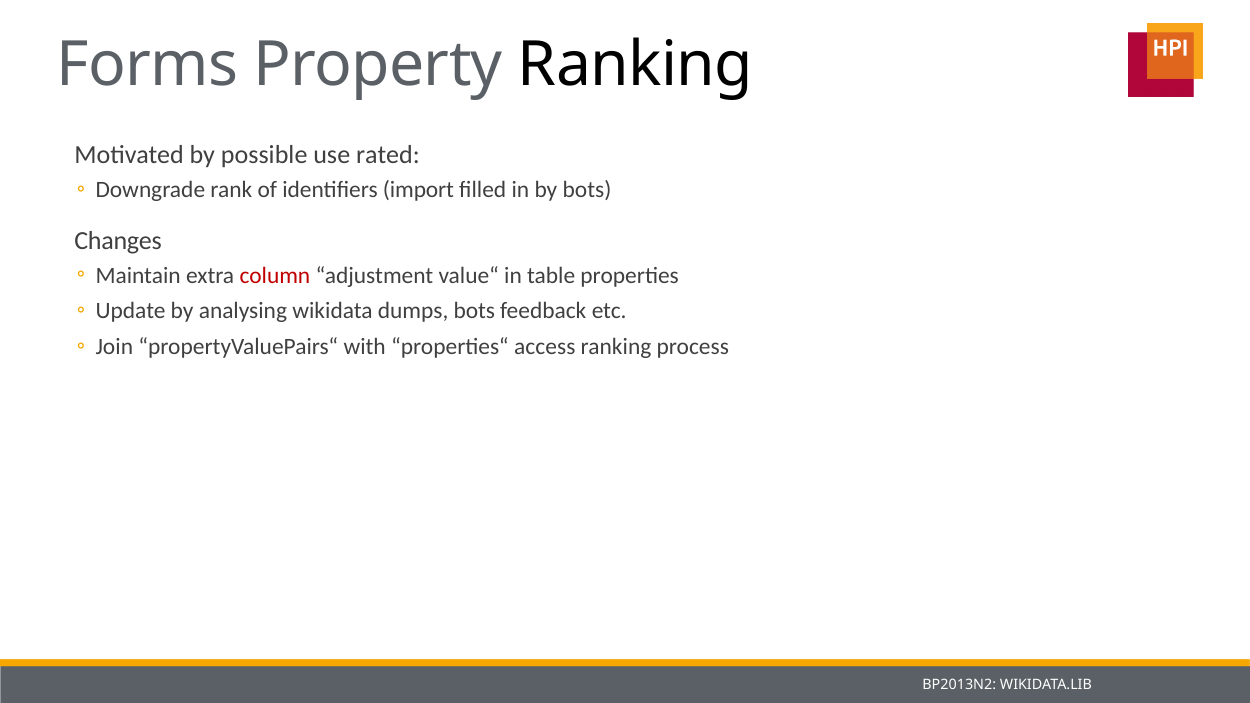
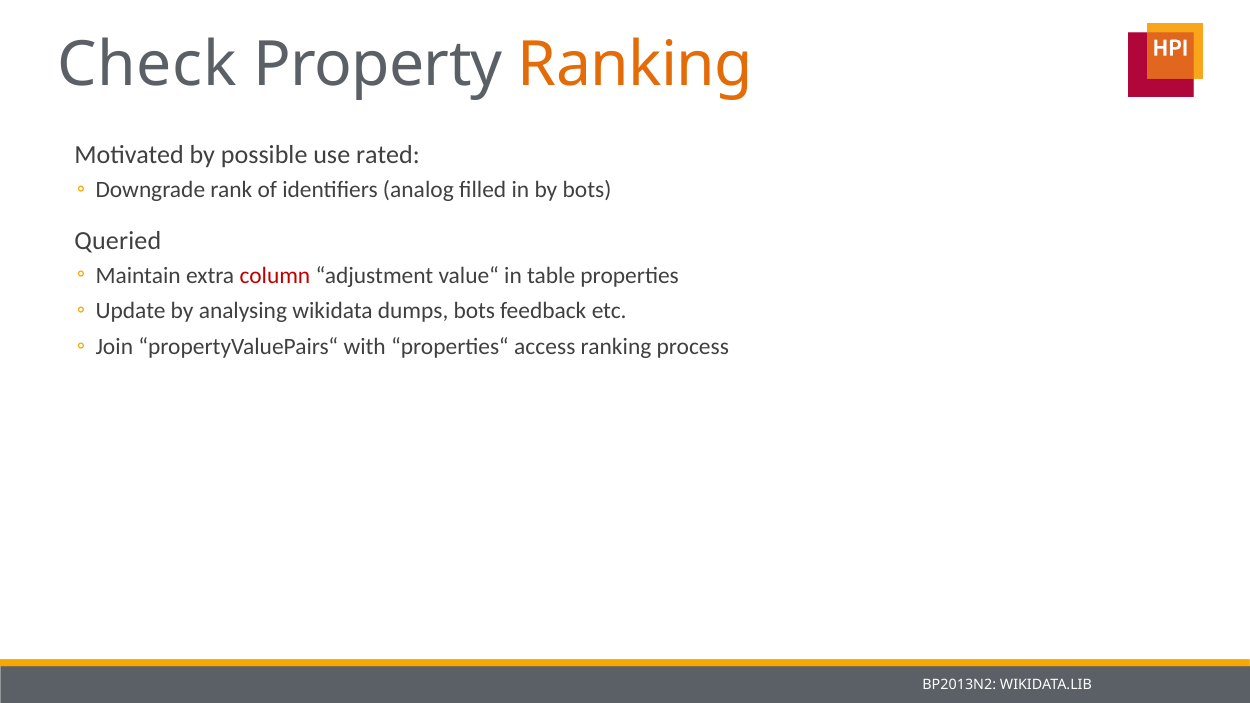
Forms: Forms -> Check (147, 65)
Ranking colour: black -> orange (636, 65)
import: import -> analog (418, 190)
Changes: Changes -> Queried (118, 241)
